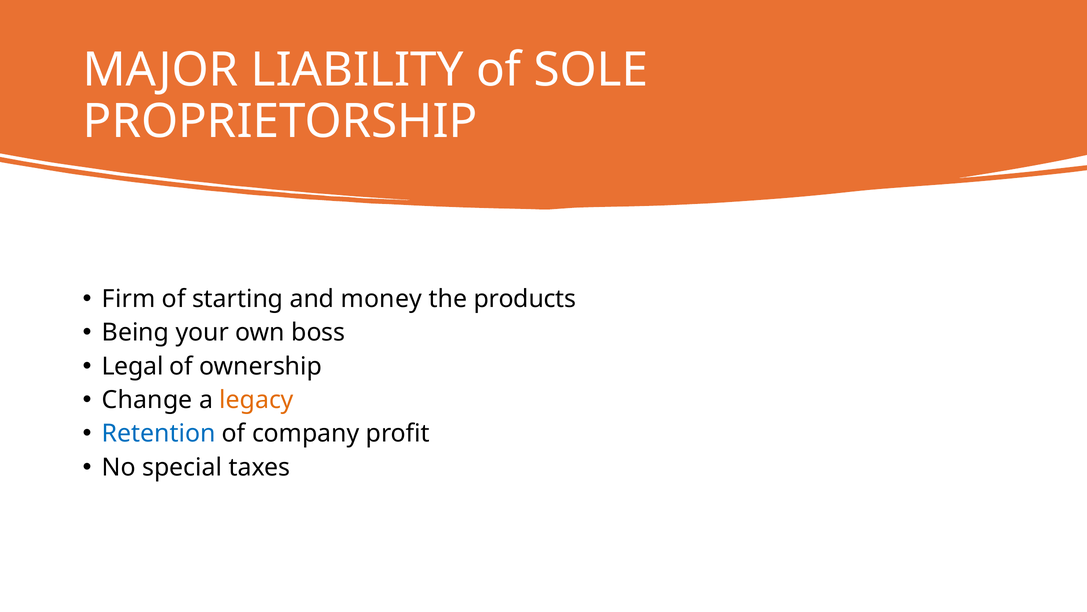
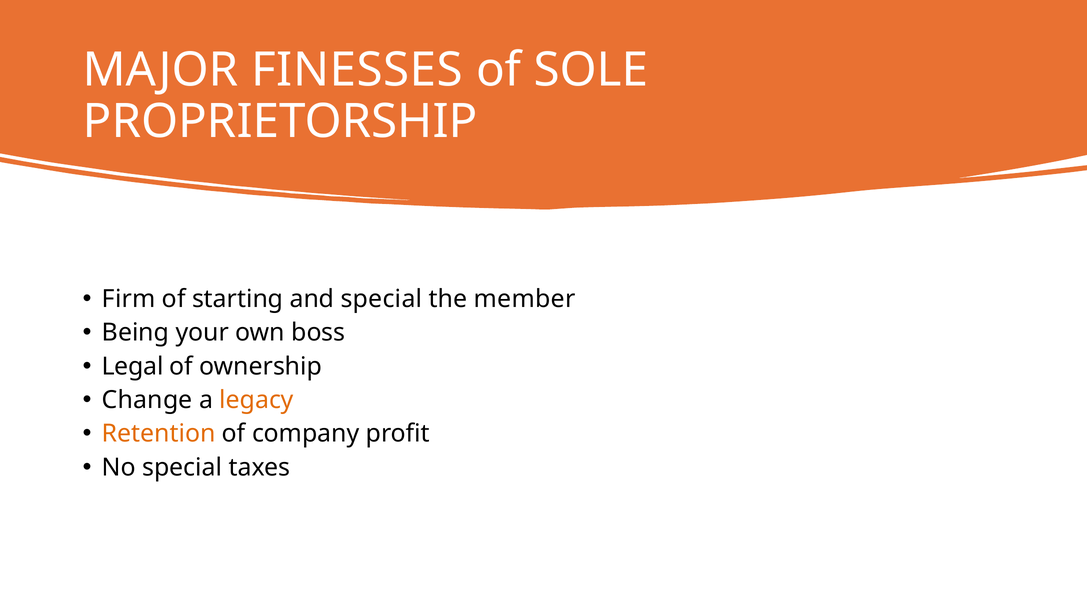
LIABILITY: LIABILITY -> FINESSES (357, 70)
and money: money -> special (381, 299)
products: products -> member (525, 299)
Retention colour: blue -> orange (159, 433)
